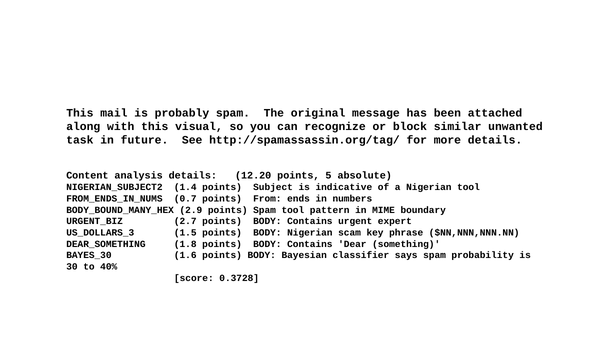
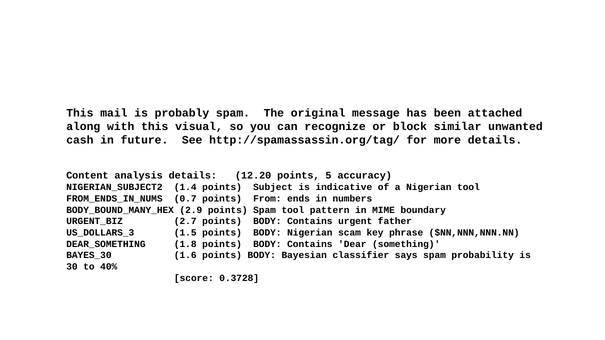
task: task -> cash (80, 140)
absolute: absolute -> accuracy (365, 176)
expert: expert -> father (395, 221)
